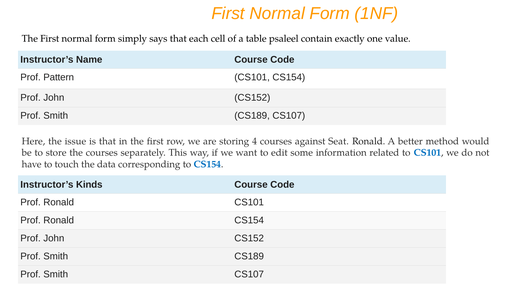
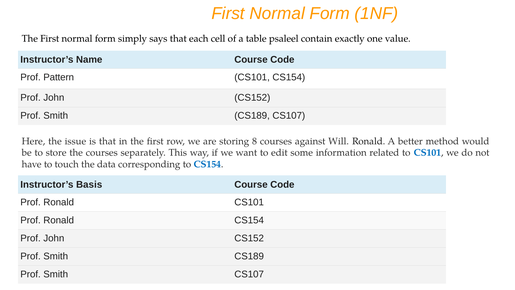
4: 4 -> 8 (255, 141)
Seat: Seat -> Will (339, 141)
Kinds: Kinds -> Basis (89, 184)
